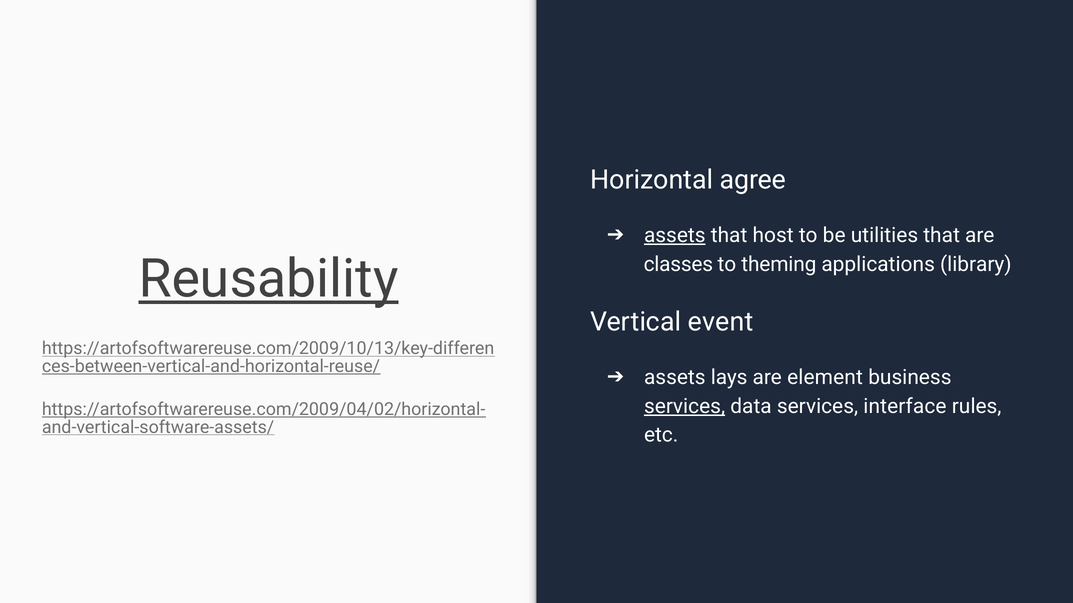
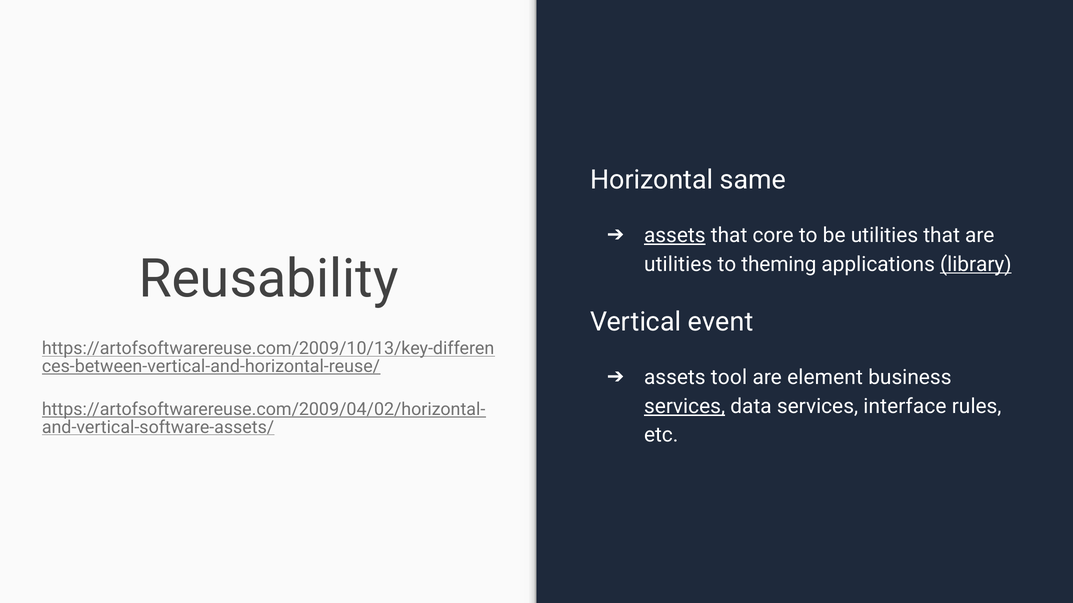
agree: agree -> same (753, 180)
host: host -> core (773, 236)
classes: classes -> utilities (678, 264)
library underline: none -> present (976, 264)
Reusability underline: present -> none (268, 279)
lays: lays -> tool (729, 378)
